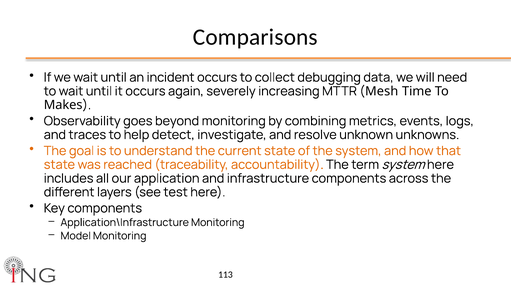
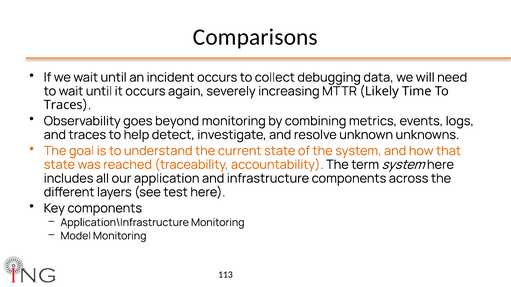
Mesh: Mesh -> Likely (382, 91)
Makes: Makes -> Traces (63, 105)
